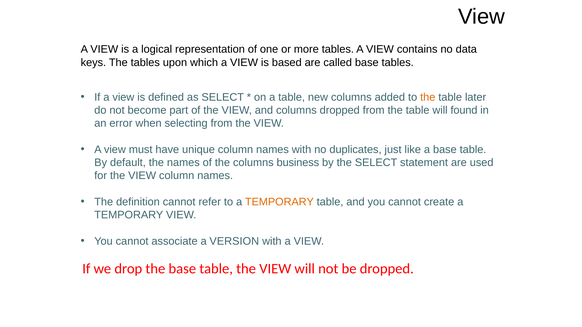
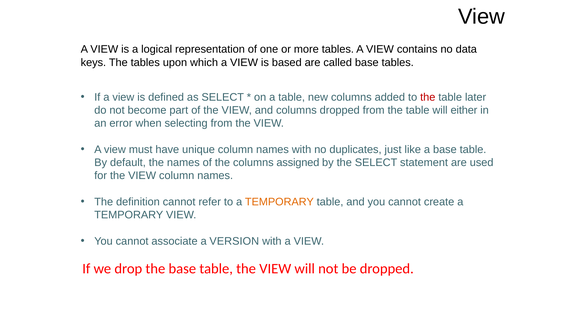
the colour: orange -> red (428, 97)
found: found -> either (464, 110)
business: business -> assigned (298, 163)
